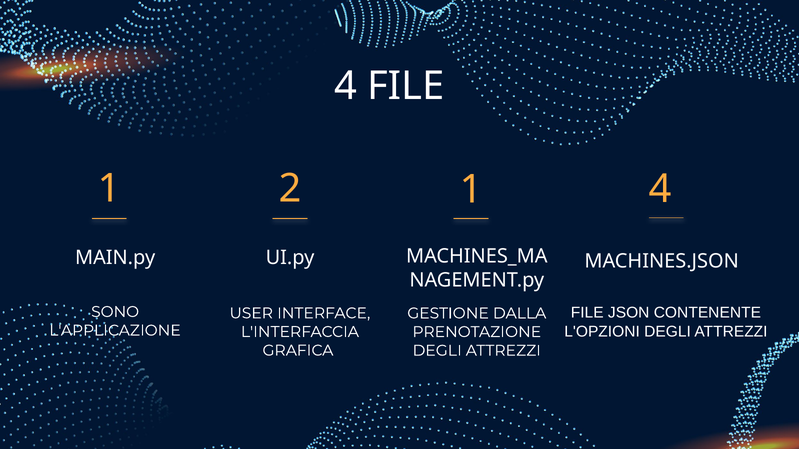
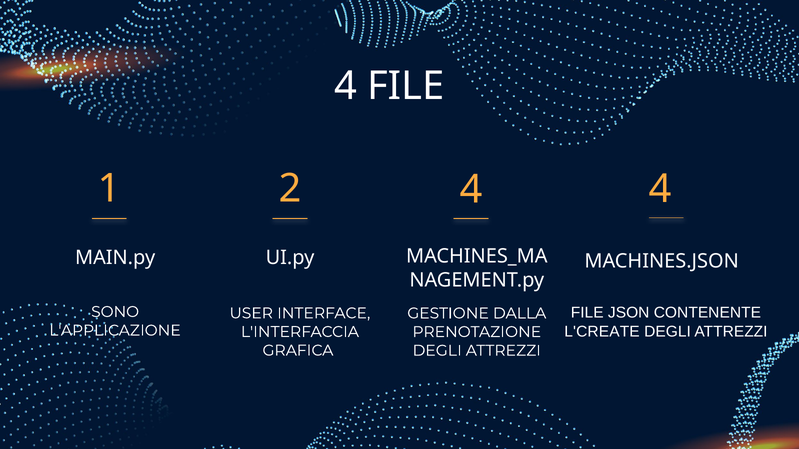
2 1: 1 -> 4 (471, 190)
L'OPZIONI: L'OPZIONI -> L'CREATE (602, 332)
